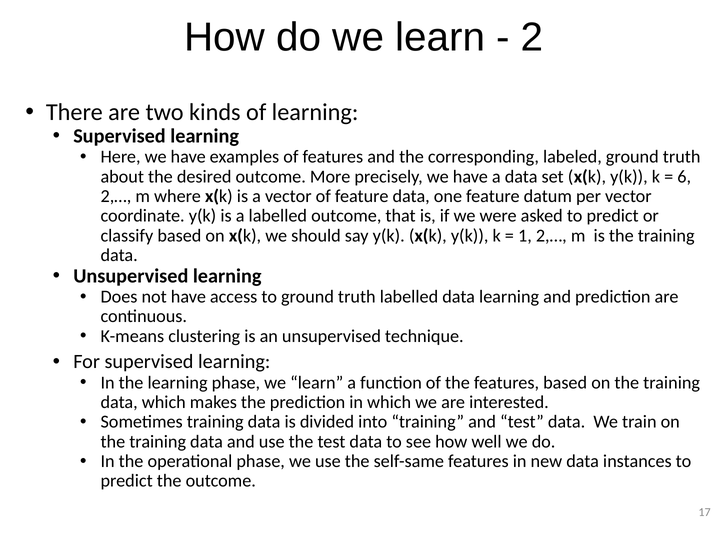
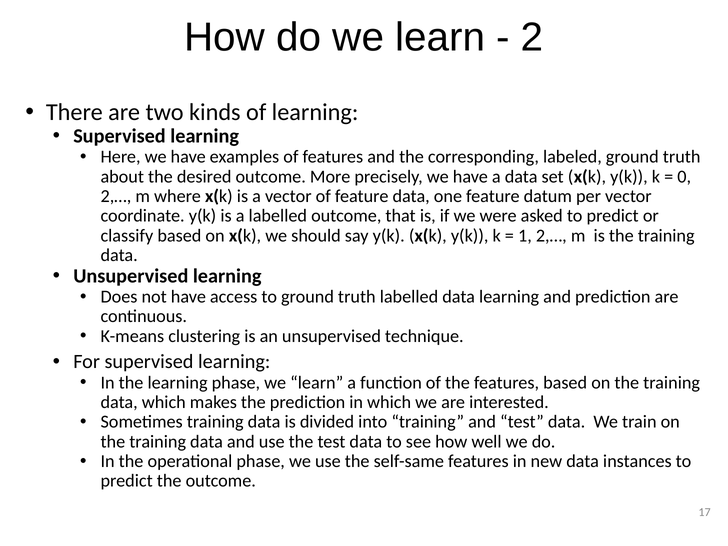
6: 6 -> 0 (684, 177)
